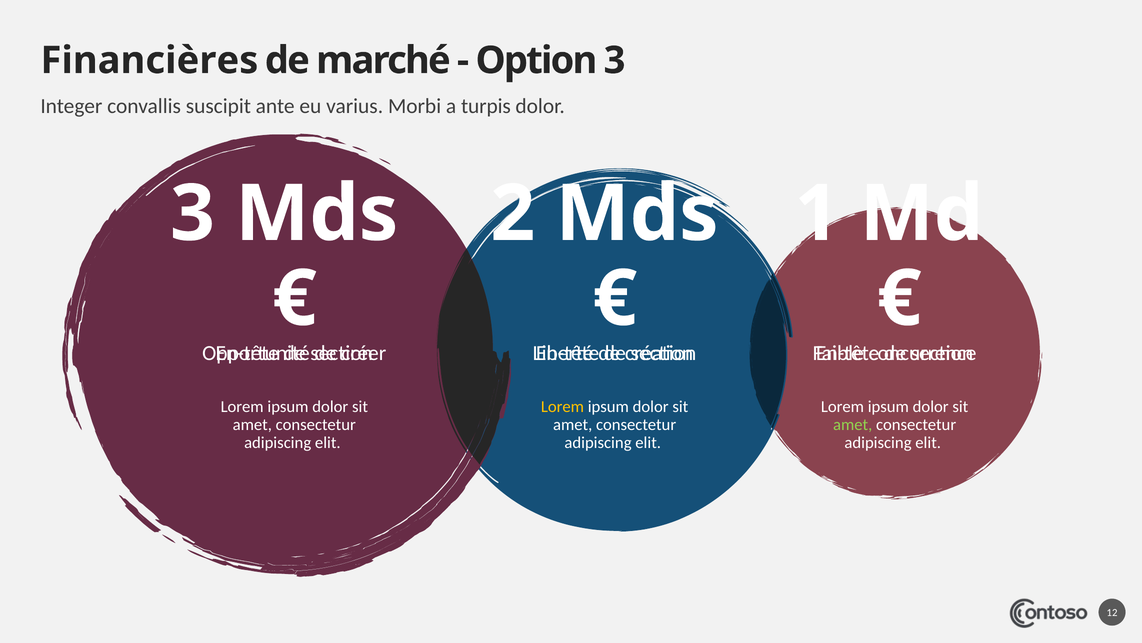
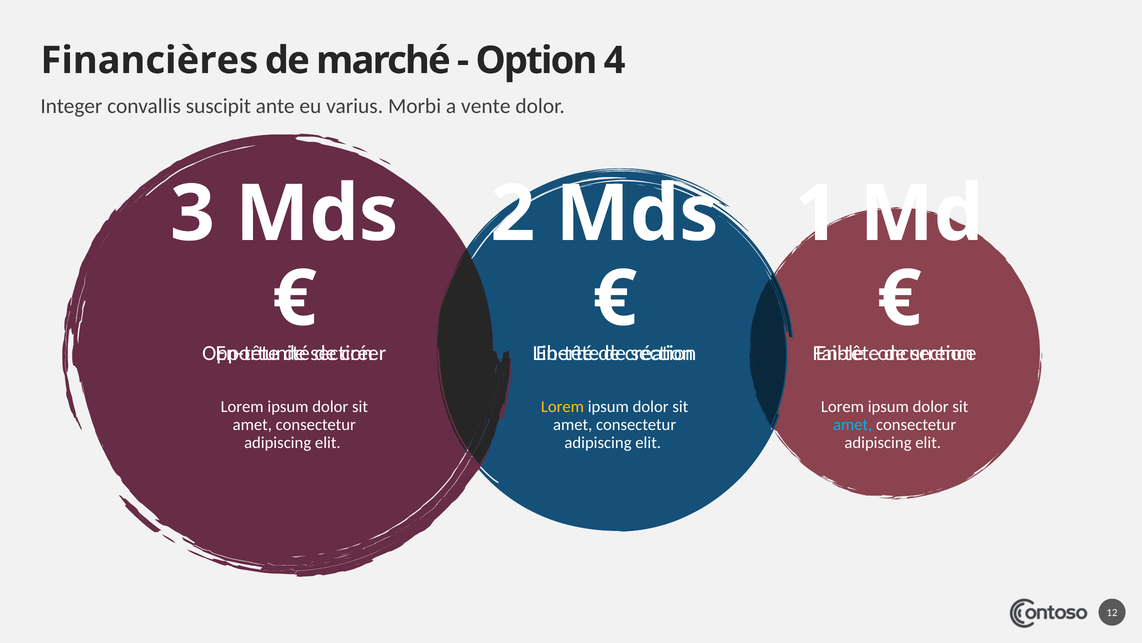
Option 3: 3 -> 4 (615, 60)
turpis: turpis -> vente (486, 106)
amet colour: light green -> light blue (853, 424)
